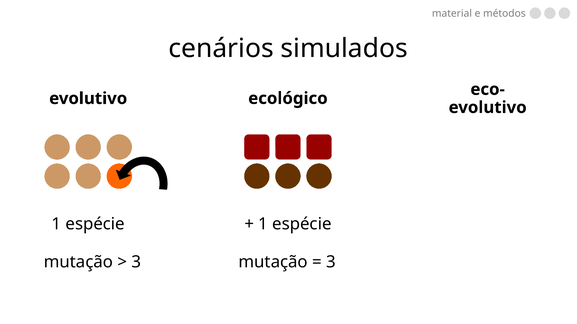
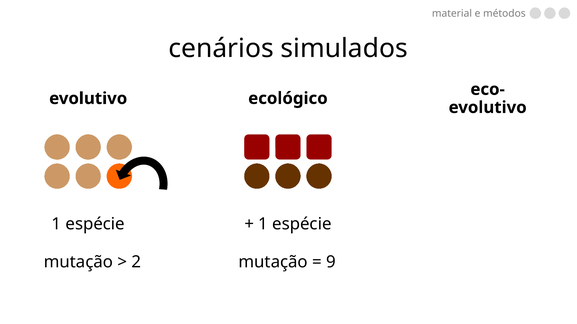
3: 3 -> 2 (136, 263)
3: 3 -> 9 (331, 263)
